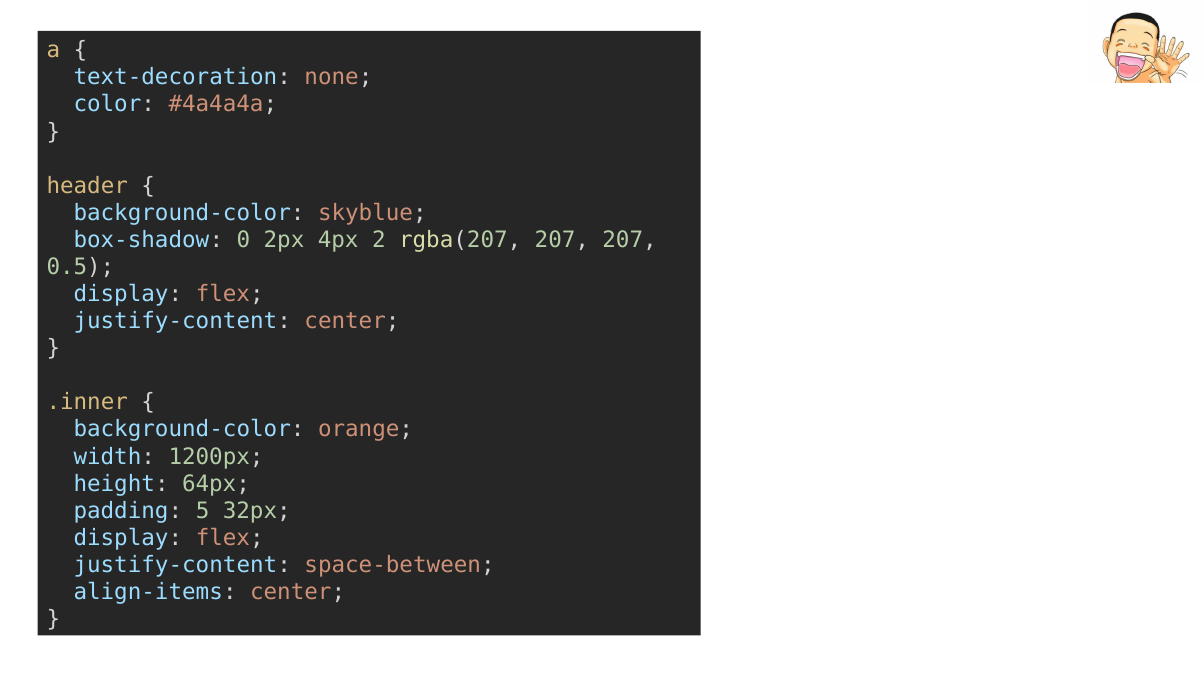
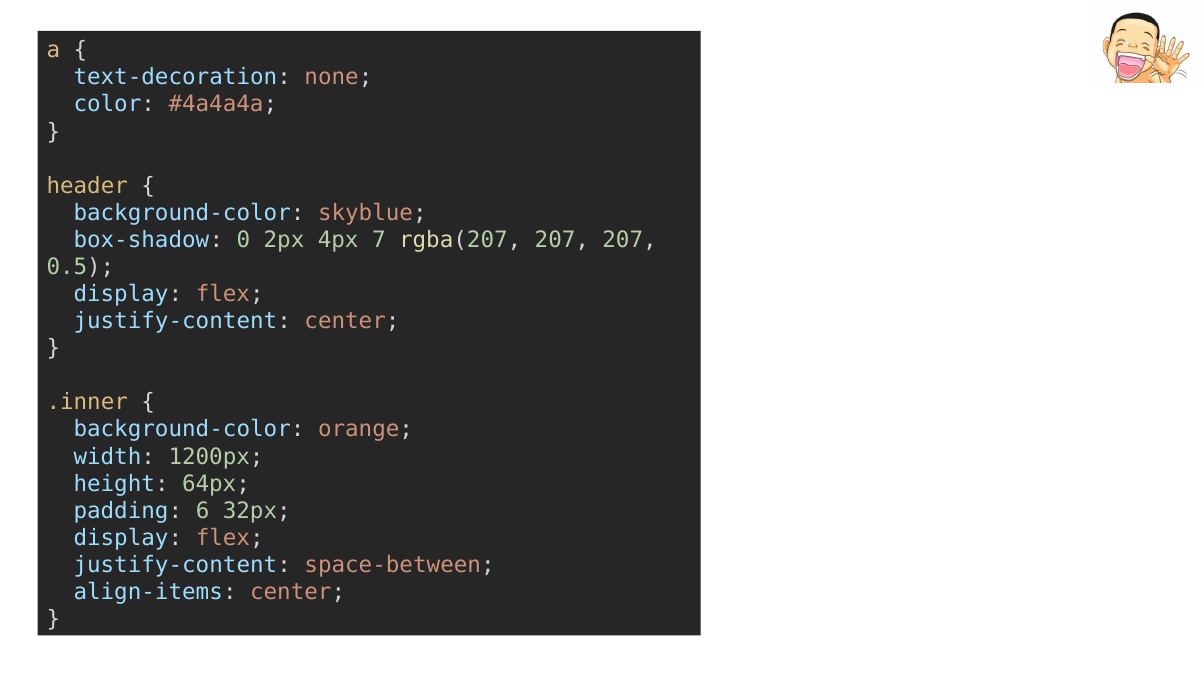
2: 2 -> 7 (379, 240)
5: 5 -> 6 (203, 511)
